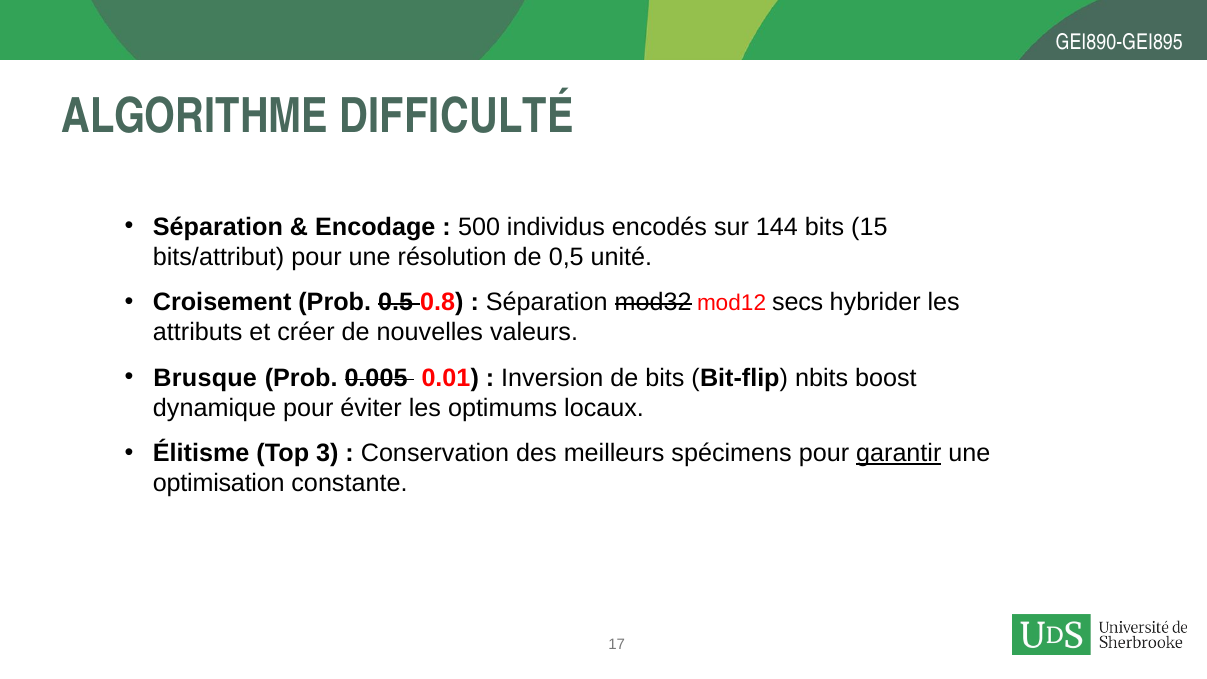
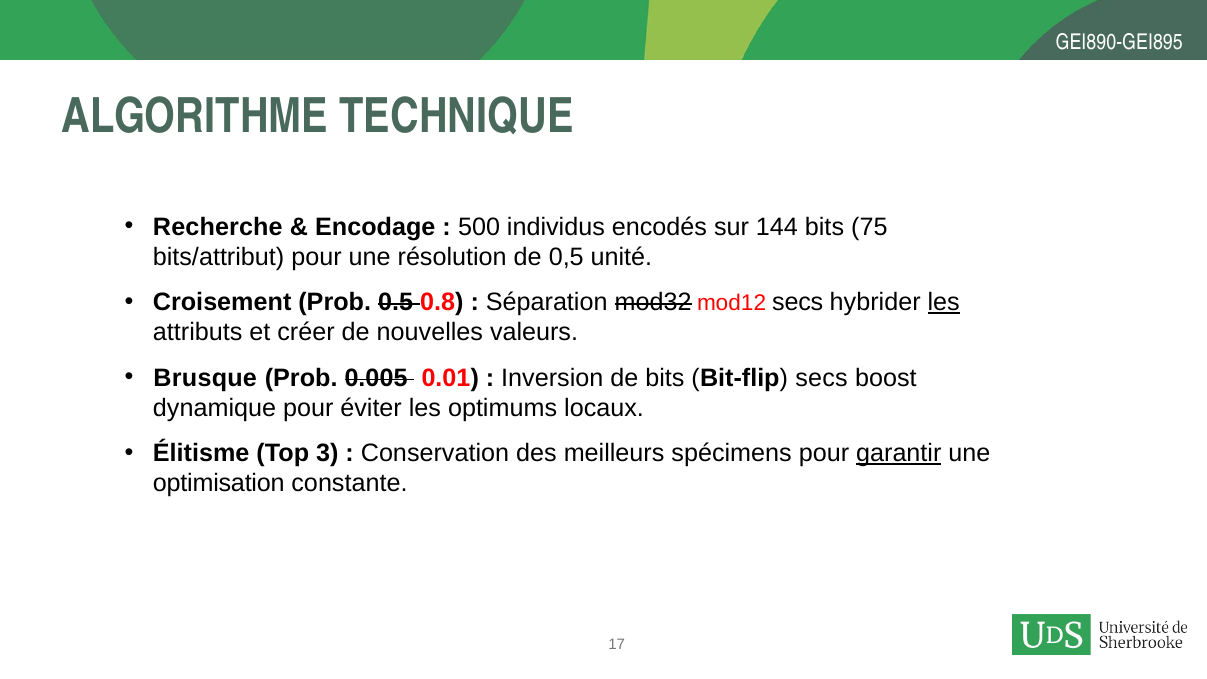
DIFFICULTÉ: DIFFICULTÉ -> TECHNIQUE (457, 117)
Séparation: Séparation -> Recherche (218, 227)
15: 15 -> 75 (869, 227)
les underline: none -> present (944, 302)
Bit-flip nbits: nbits -> secs (822, 378)
